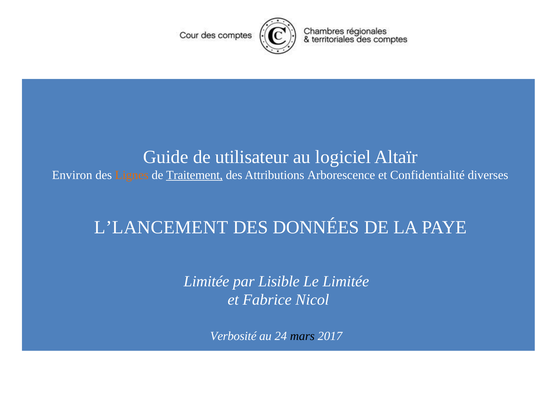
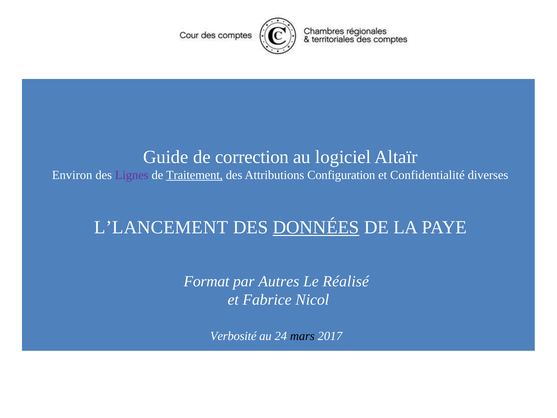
utilisateur: utilisateur -> correction (252, 157)
Lignes colour: orange -> purple (132, 175)
Arborescence: Arborescence -> Configuration (341, 175)
DONNÉES underline: none -> present (316, 227)
Limitée: Limitée -> Format (206, 281)
Lisible: Lisible -> Autres (279, 281)
Le Limitée: Limitée -> Réalisé (346, 281)
